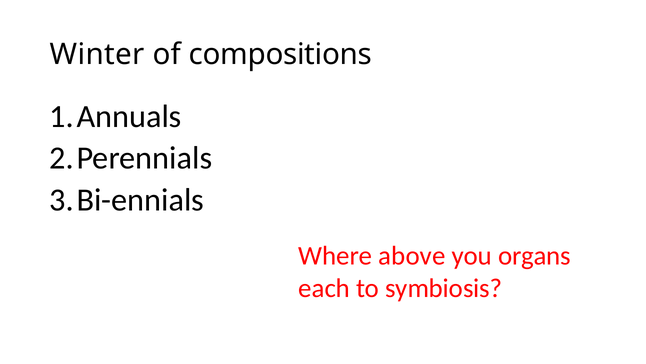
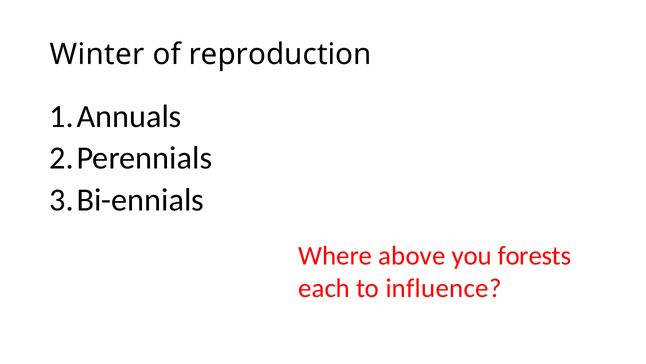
compositions: compositions -> reproduction (280, 54)
organs: organs -> forests (534, 255)
symbiosis: symbiosis -> influence (444, 288)
